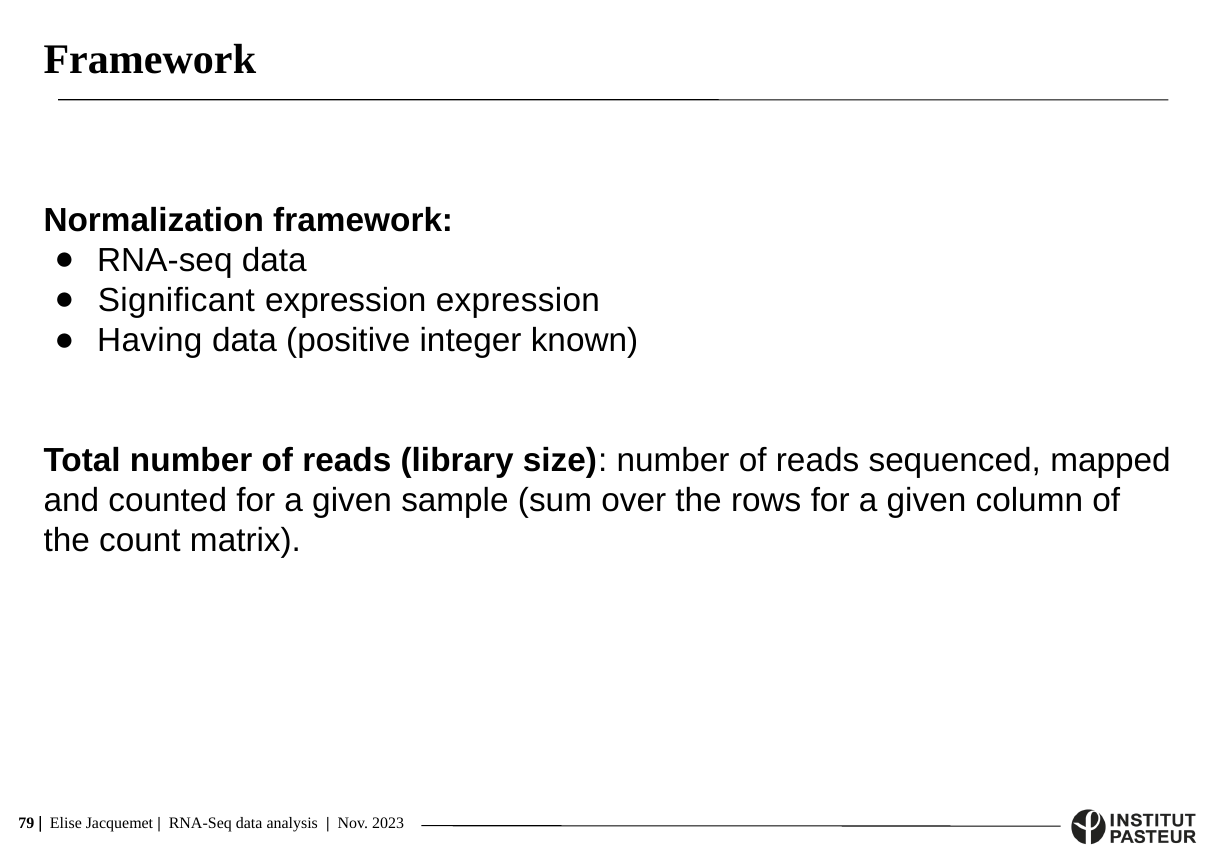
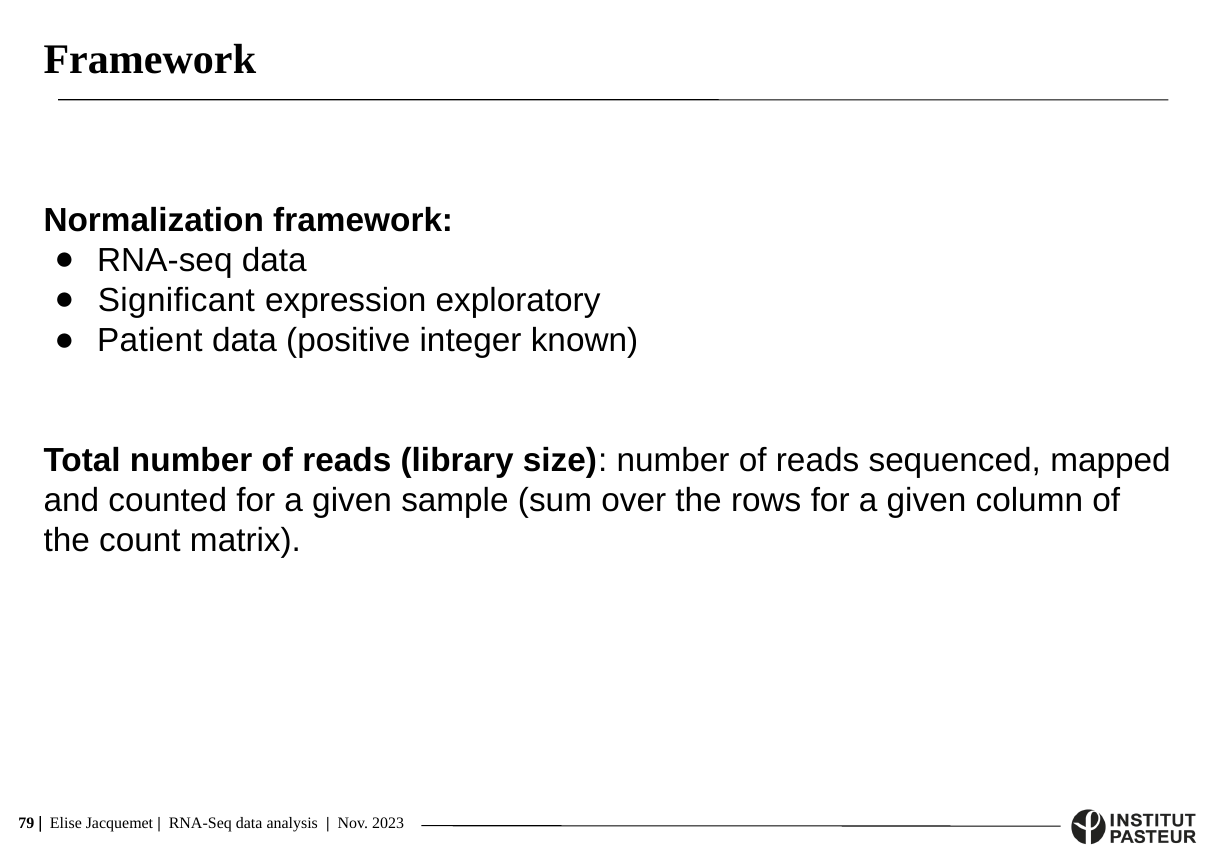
expression expression: expression -> exploratory (518, 301)
Having: Having -> Patient (150, 341)
